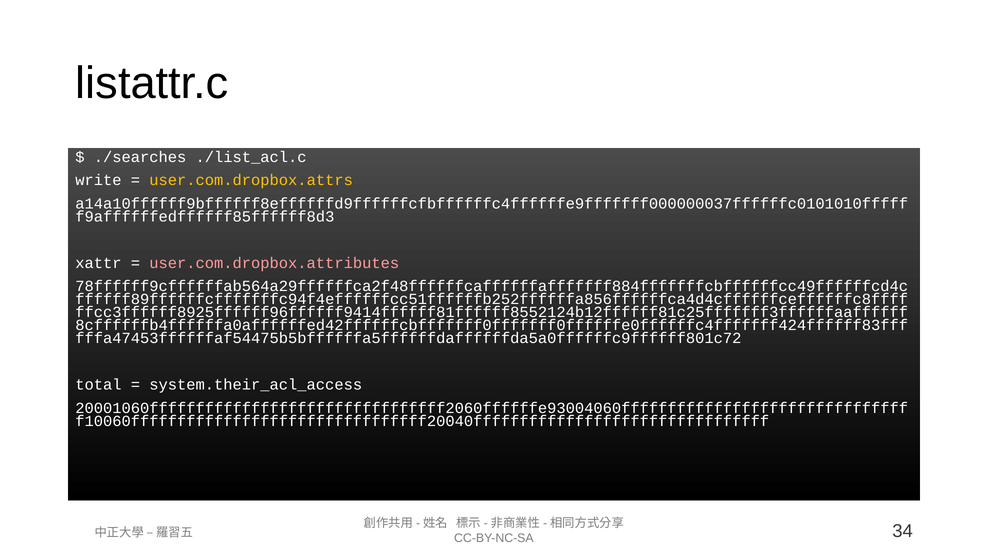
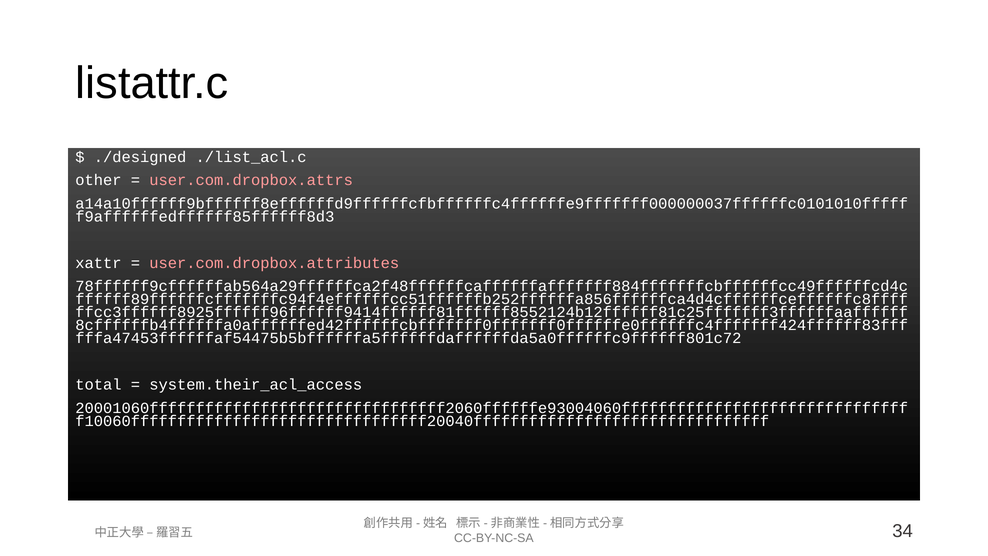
./searches: ./searches -> ./designed (140, 157)
write: write -> other (98, 180)
user.com.dropbox.attrs colour: yellow -> pink (251, 180)
